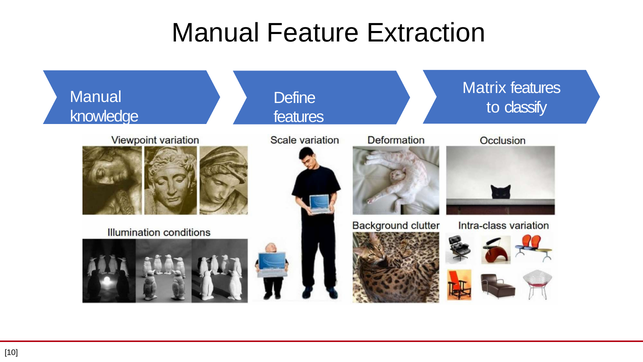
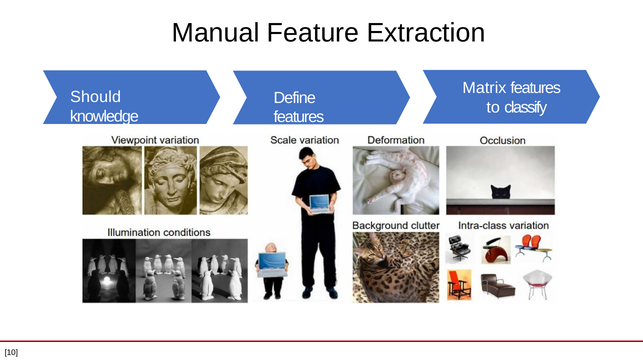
Manual: Manual -> Should (96, 97)
